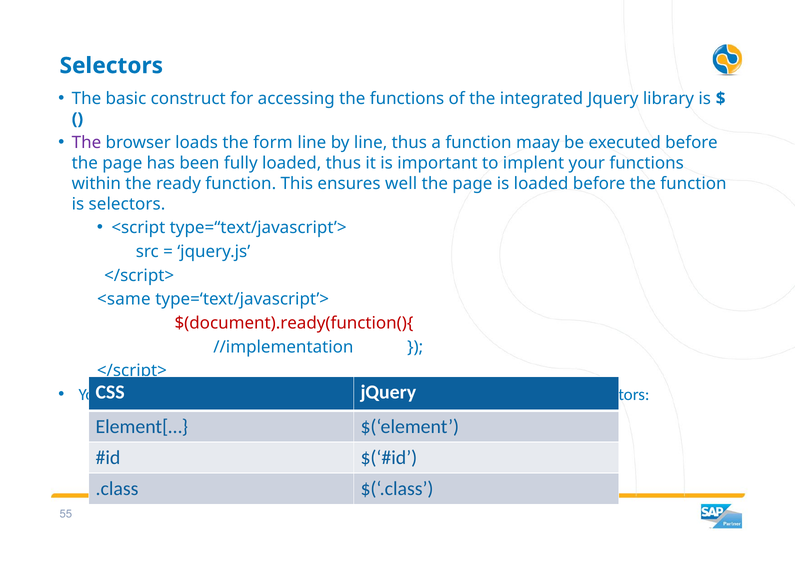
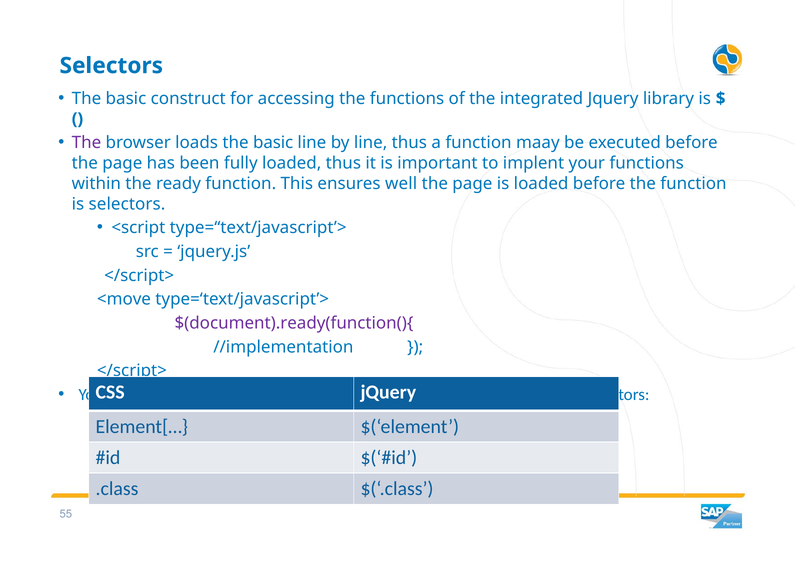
loads the form: form -> basic (273, 143)
<same: <same -> <move (124, 299)
$(document).ready(function(){ colour: red -> purple (294, 323)
